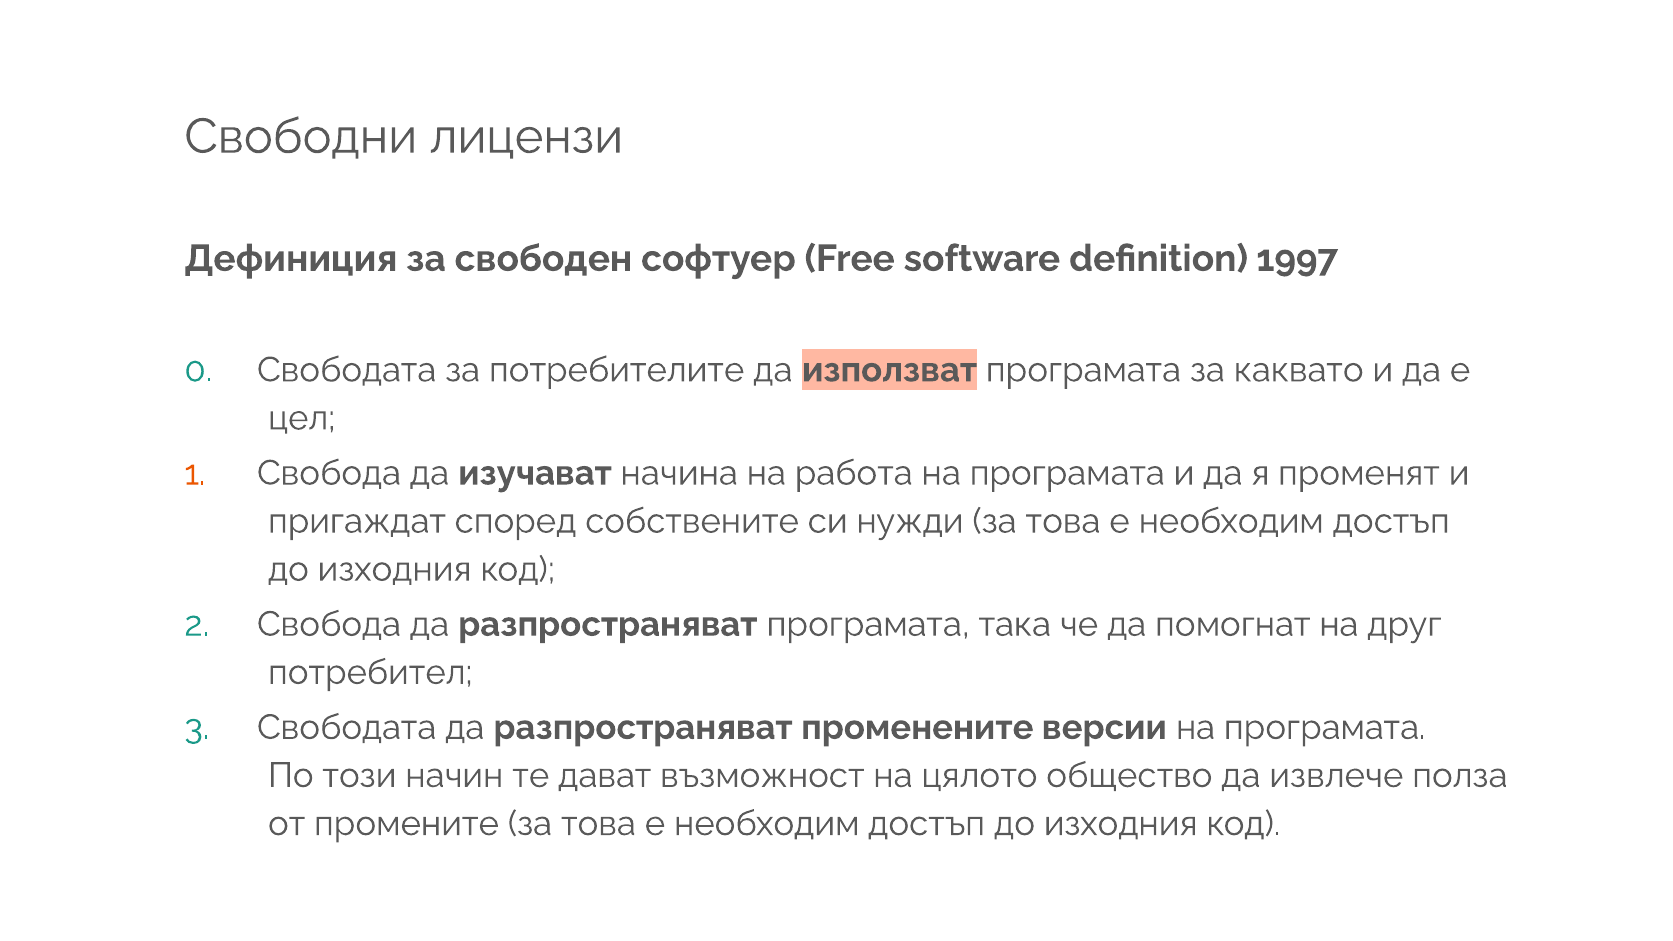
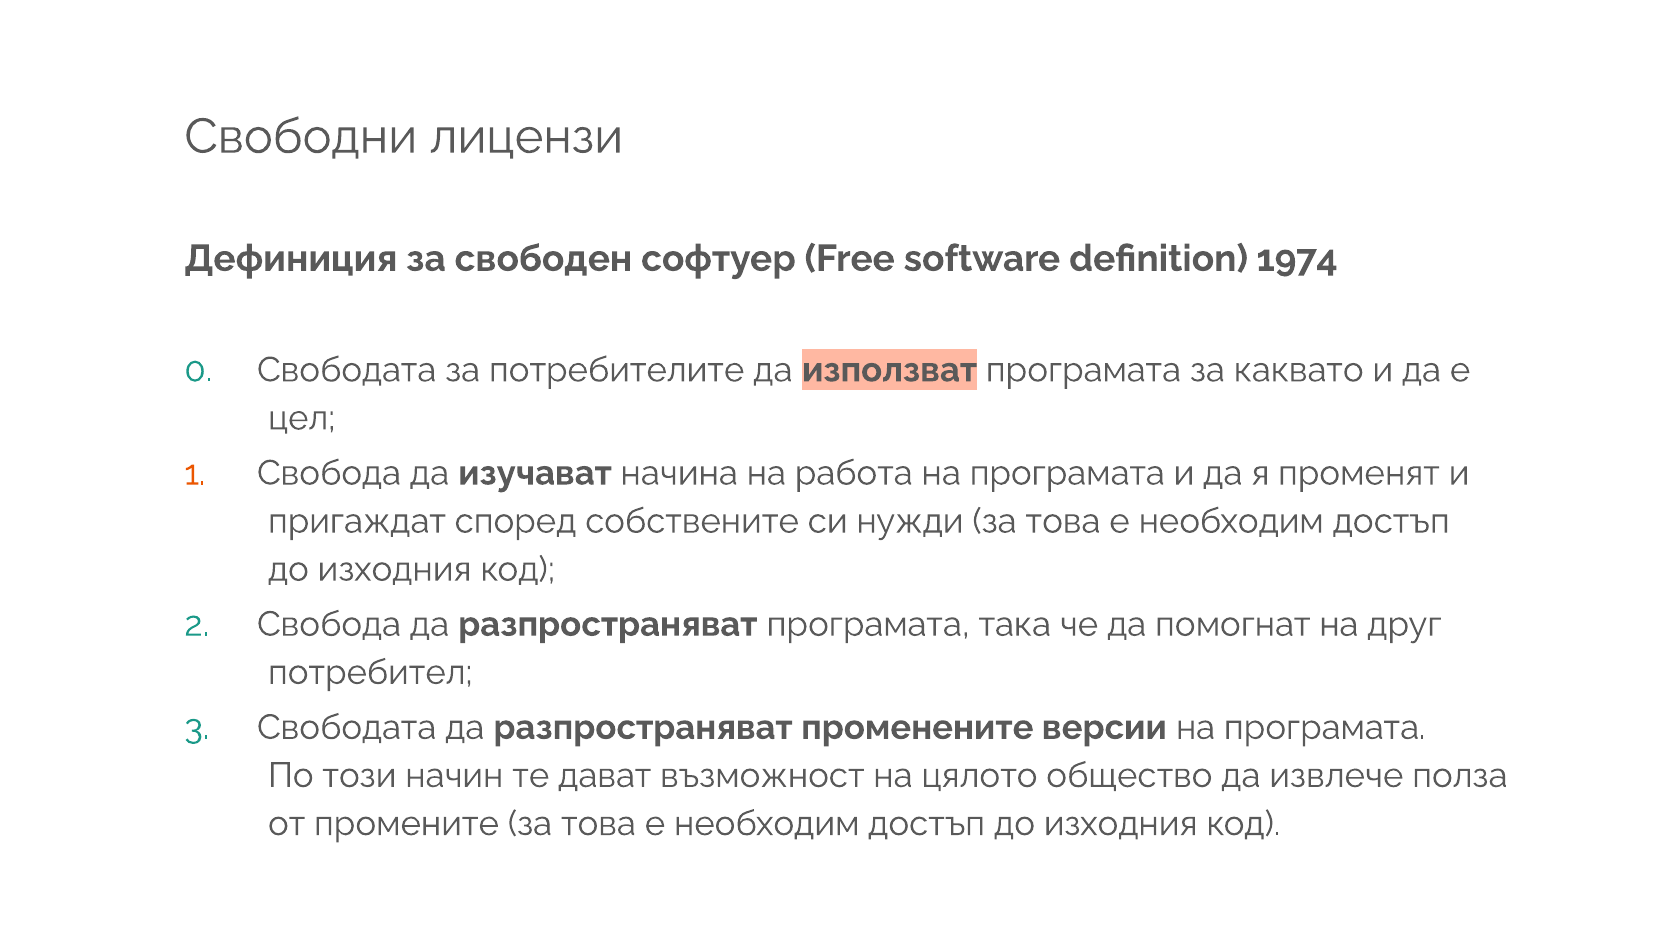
1997: 1997 -> 1974 (1297, 259)
